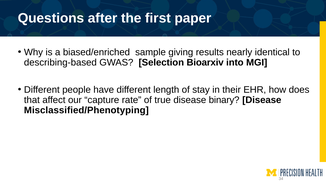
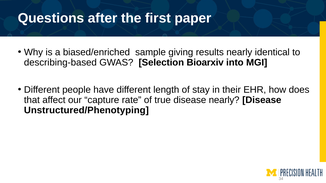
disease binary: binary -> nearly (224, 100)
Misclassified/Phenotyping: Misclassified/Phenotyping -> Unstructured/Phenotyping (86, 110)
